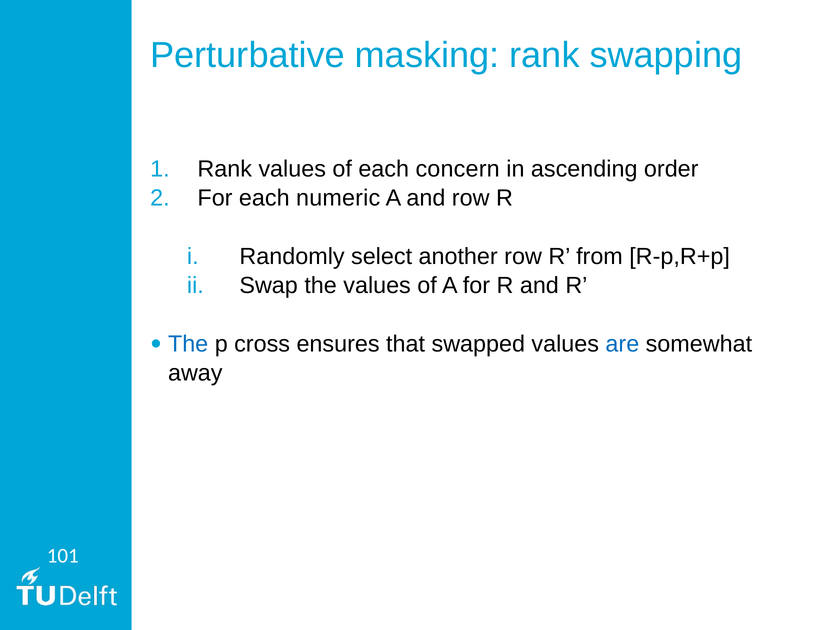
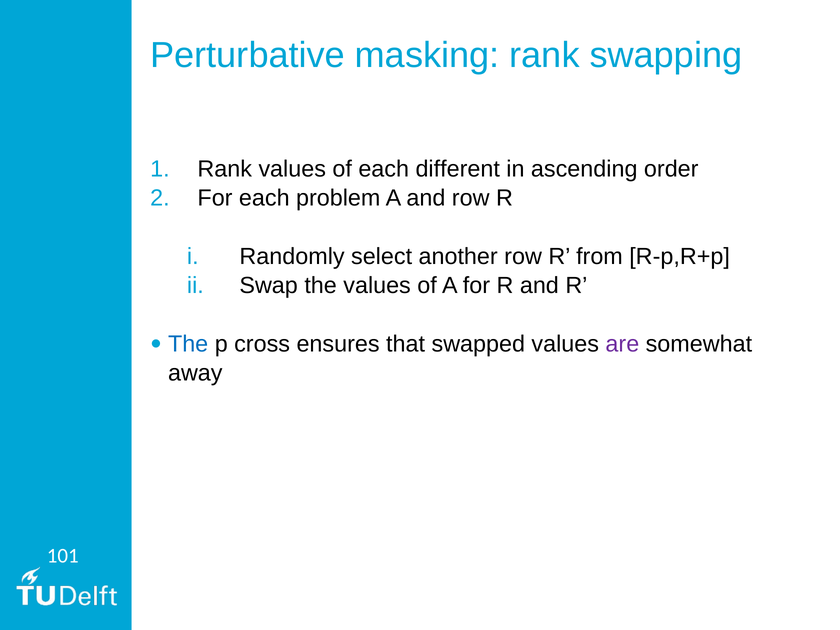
concern: concern -> different (458, 169)
numeric: numeric -> problem (338, 198)
are colour: blue -> purple (622, 344)
